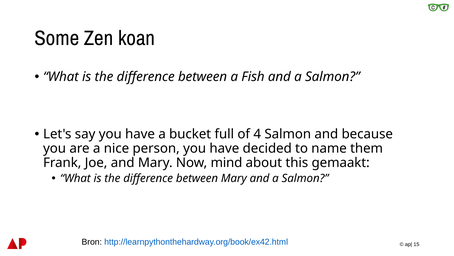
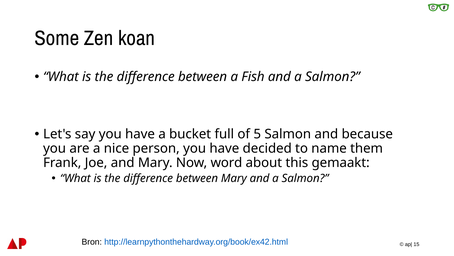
4: 4 -> 5 (257, 134)
mind: mind -> word (226, 162)
